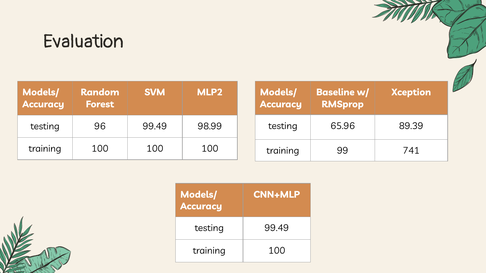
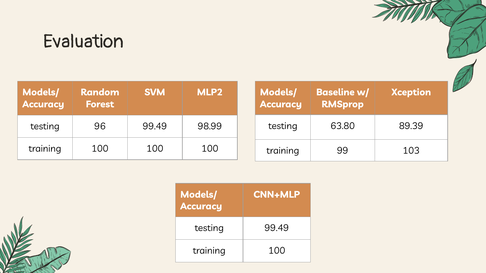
65.96: 65.96 -> 63.80 (343, 126)
741: 741 -> 103 (411, 151)
